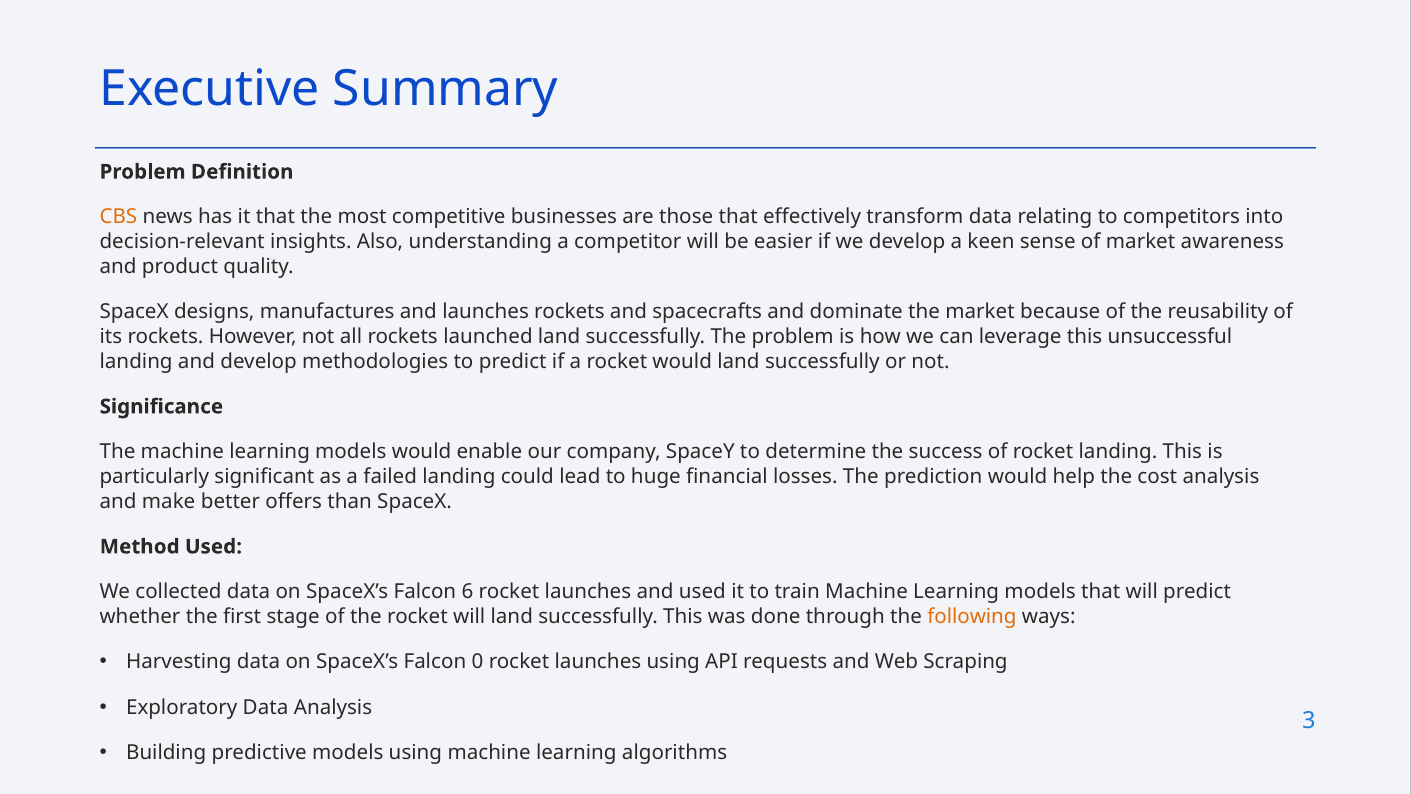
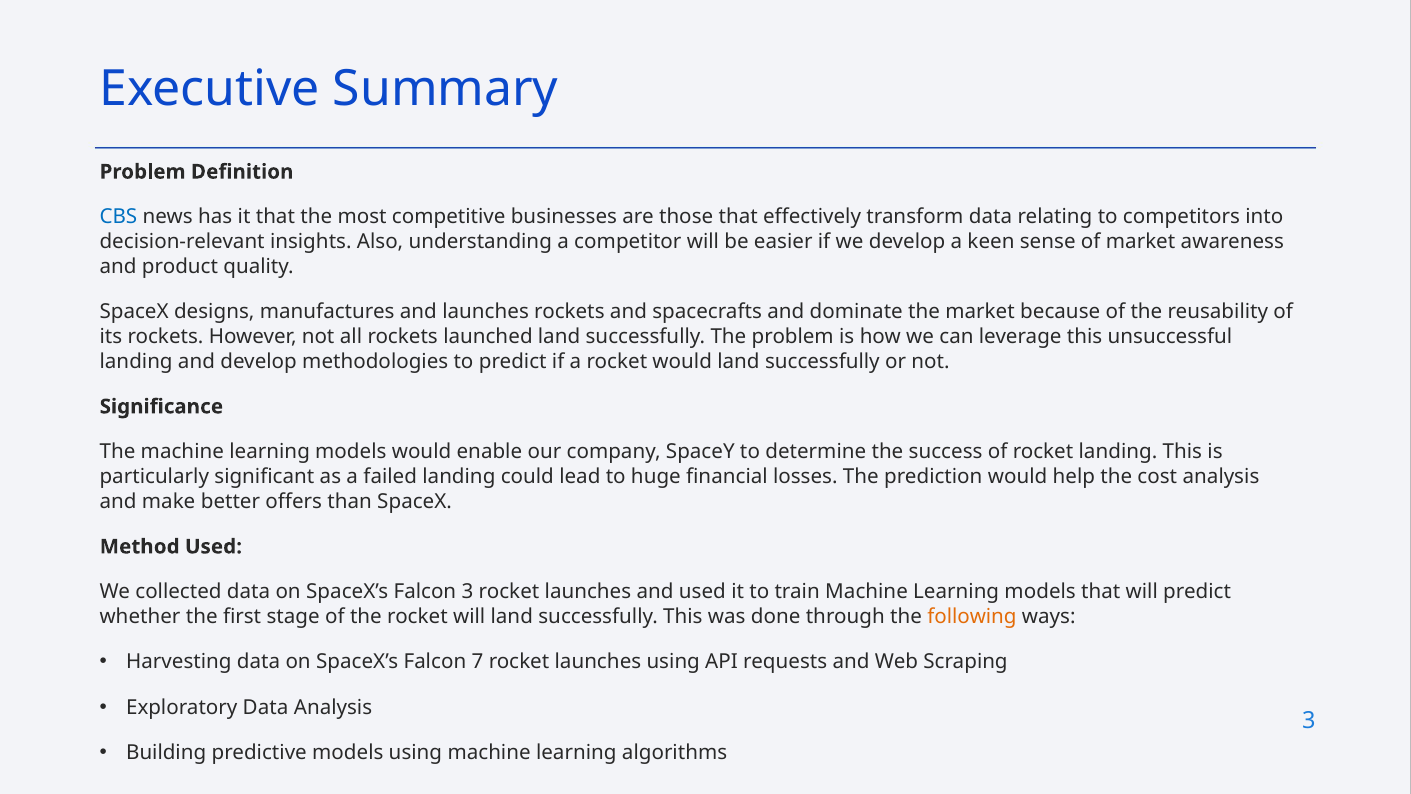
CBS colour: orange -> blue (118, 217)
Falcon 6: 6 -> 3 (467, 592)
0: 0 -> 7 (477, 662)
